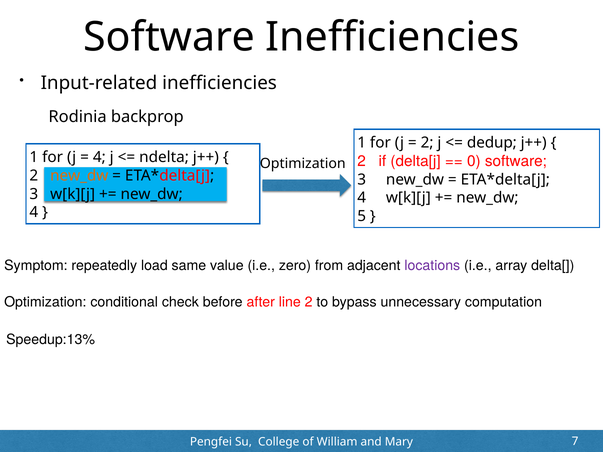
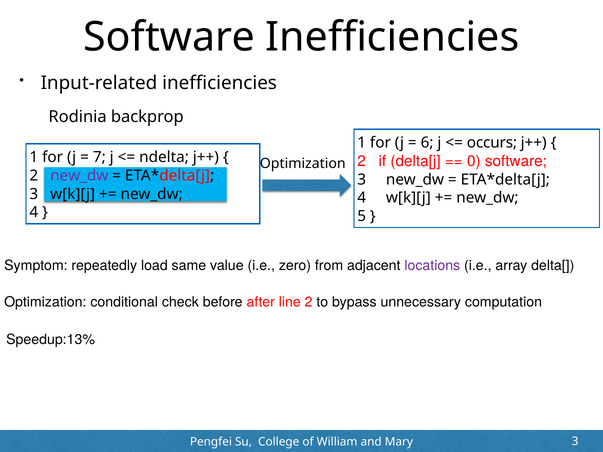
2: 2 -> 6 (427, 143)
dedup: dedup -> occurs (492, 143)
4: 4 -> 7 (99, 157)
new_dw colour: orange -> purple (79, 176)
7: 7 -> 3 (575, 441)
